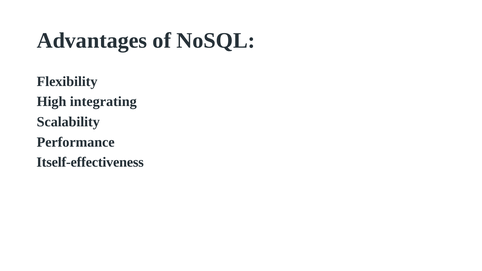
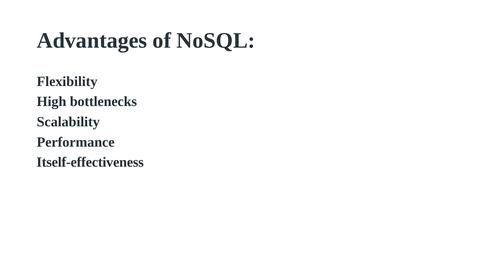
integrating: integrating -> bottlenecks (103, 102)
